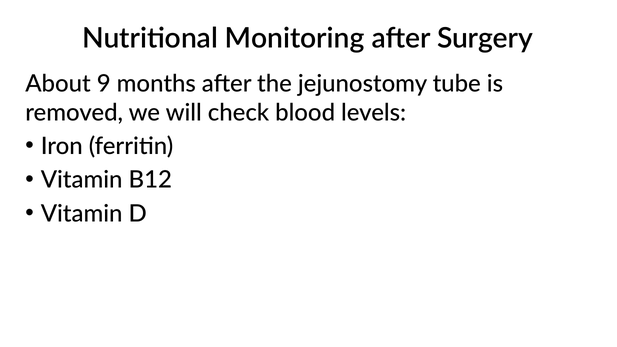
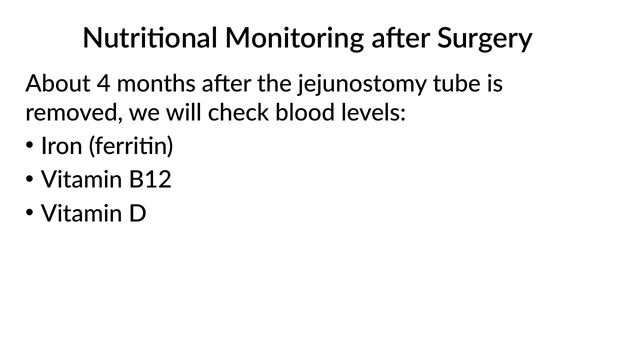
9: 9 -> 4 (104, 84)
